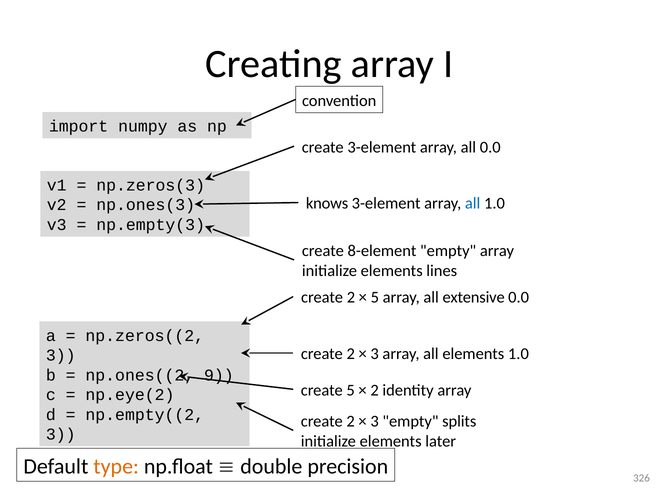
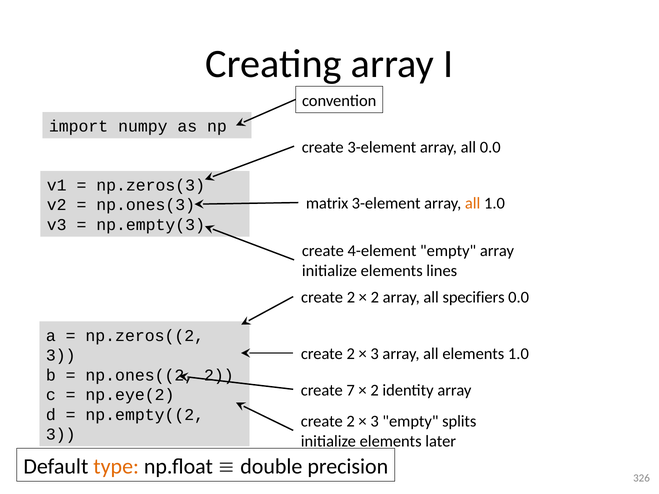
knows: knows -> matrix (327, 204)
all colour: blue -> orange (473, 204)
8-element: 8-element -> 4-element (382, 251)
5: 5 -> 2 (375, 298)
extensive: extensive -> specifiers (474, 298)
np.ones((2 9: 9 -> 2 (219, 375)
create 5: 5 -> 7 (351, 390)
